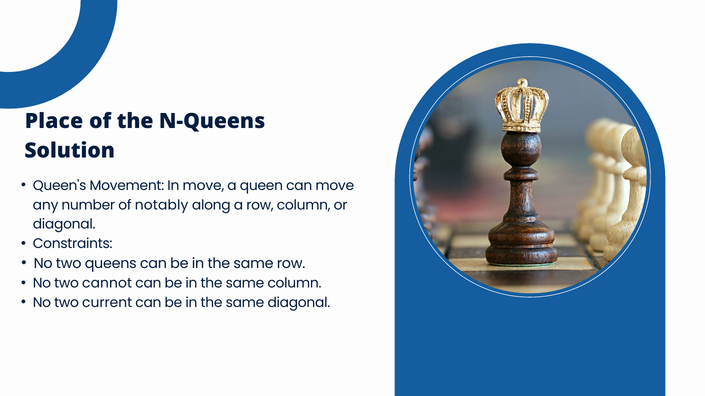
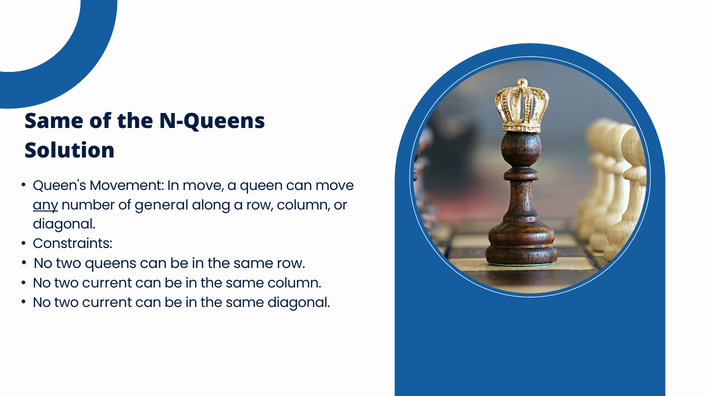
Place: Place -> Same (54, 122)
any underline: none -> present (46, 205)
notably: notably -> general (162, 205)
cannot: cannot -> current (107, 284)
